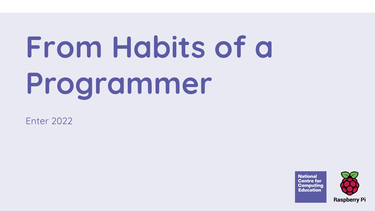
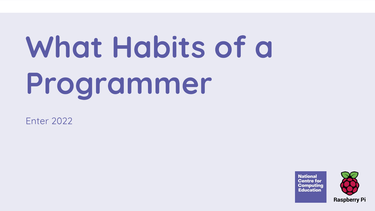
From: From -> What (64, 48)
